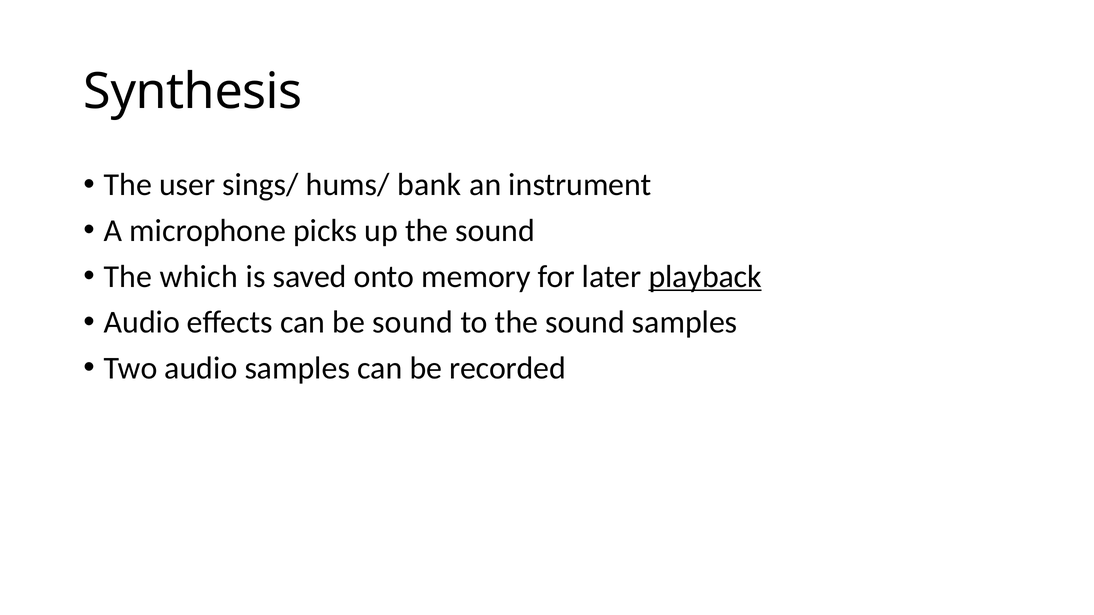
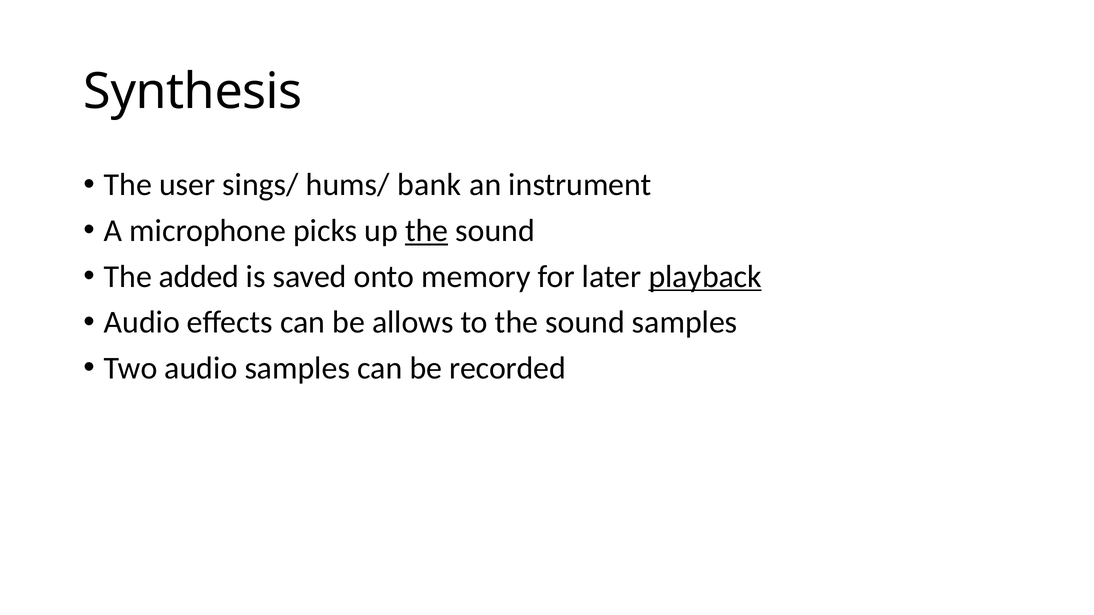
the underline: none -> present (427, 231)
which: which -> added (199, 277)
be sound: sound -> allows (413, 323)
